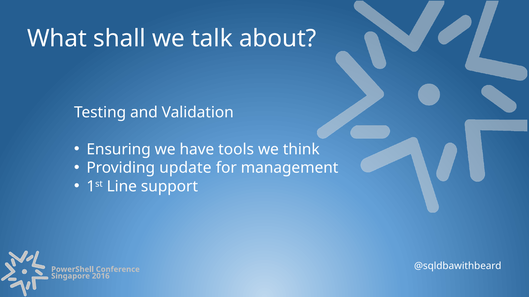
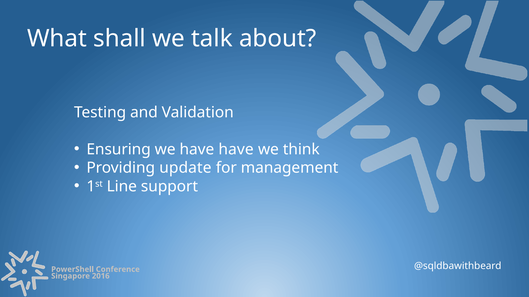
have tools: tools -> have (236, 150)
